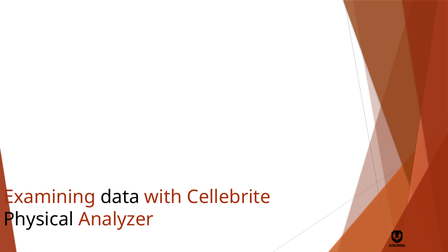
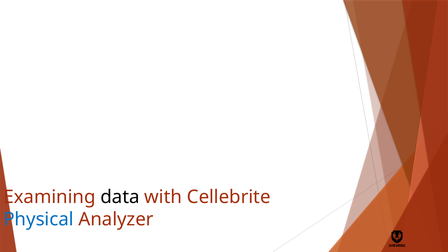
Physical colour: black -> blue (39, 219)
